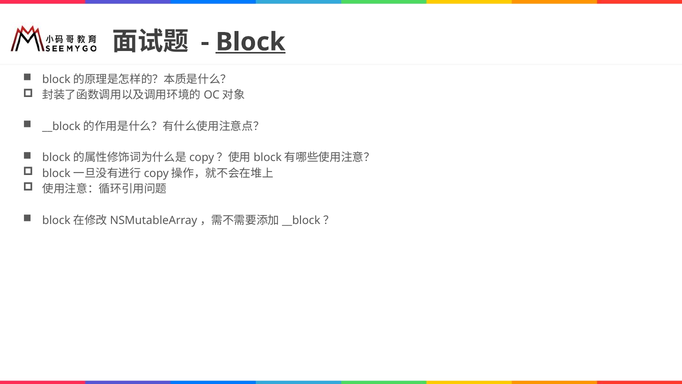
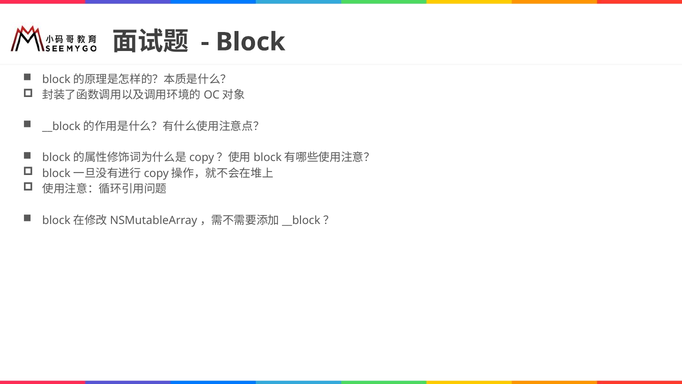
Block underline: present -> none (251, 42)
